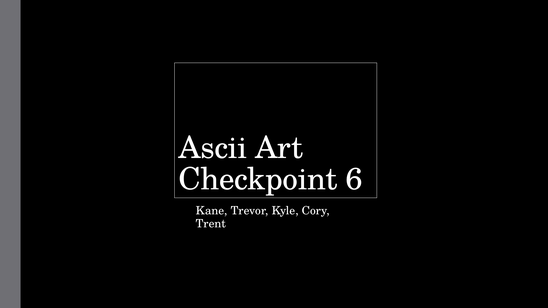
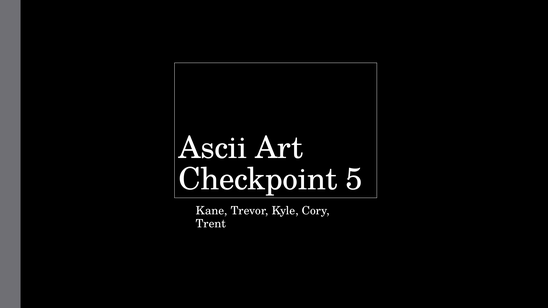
6: 6 -> 5 (354, 179)
